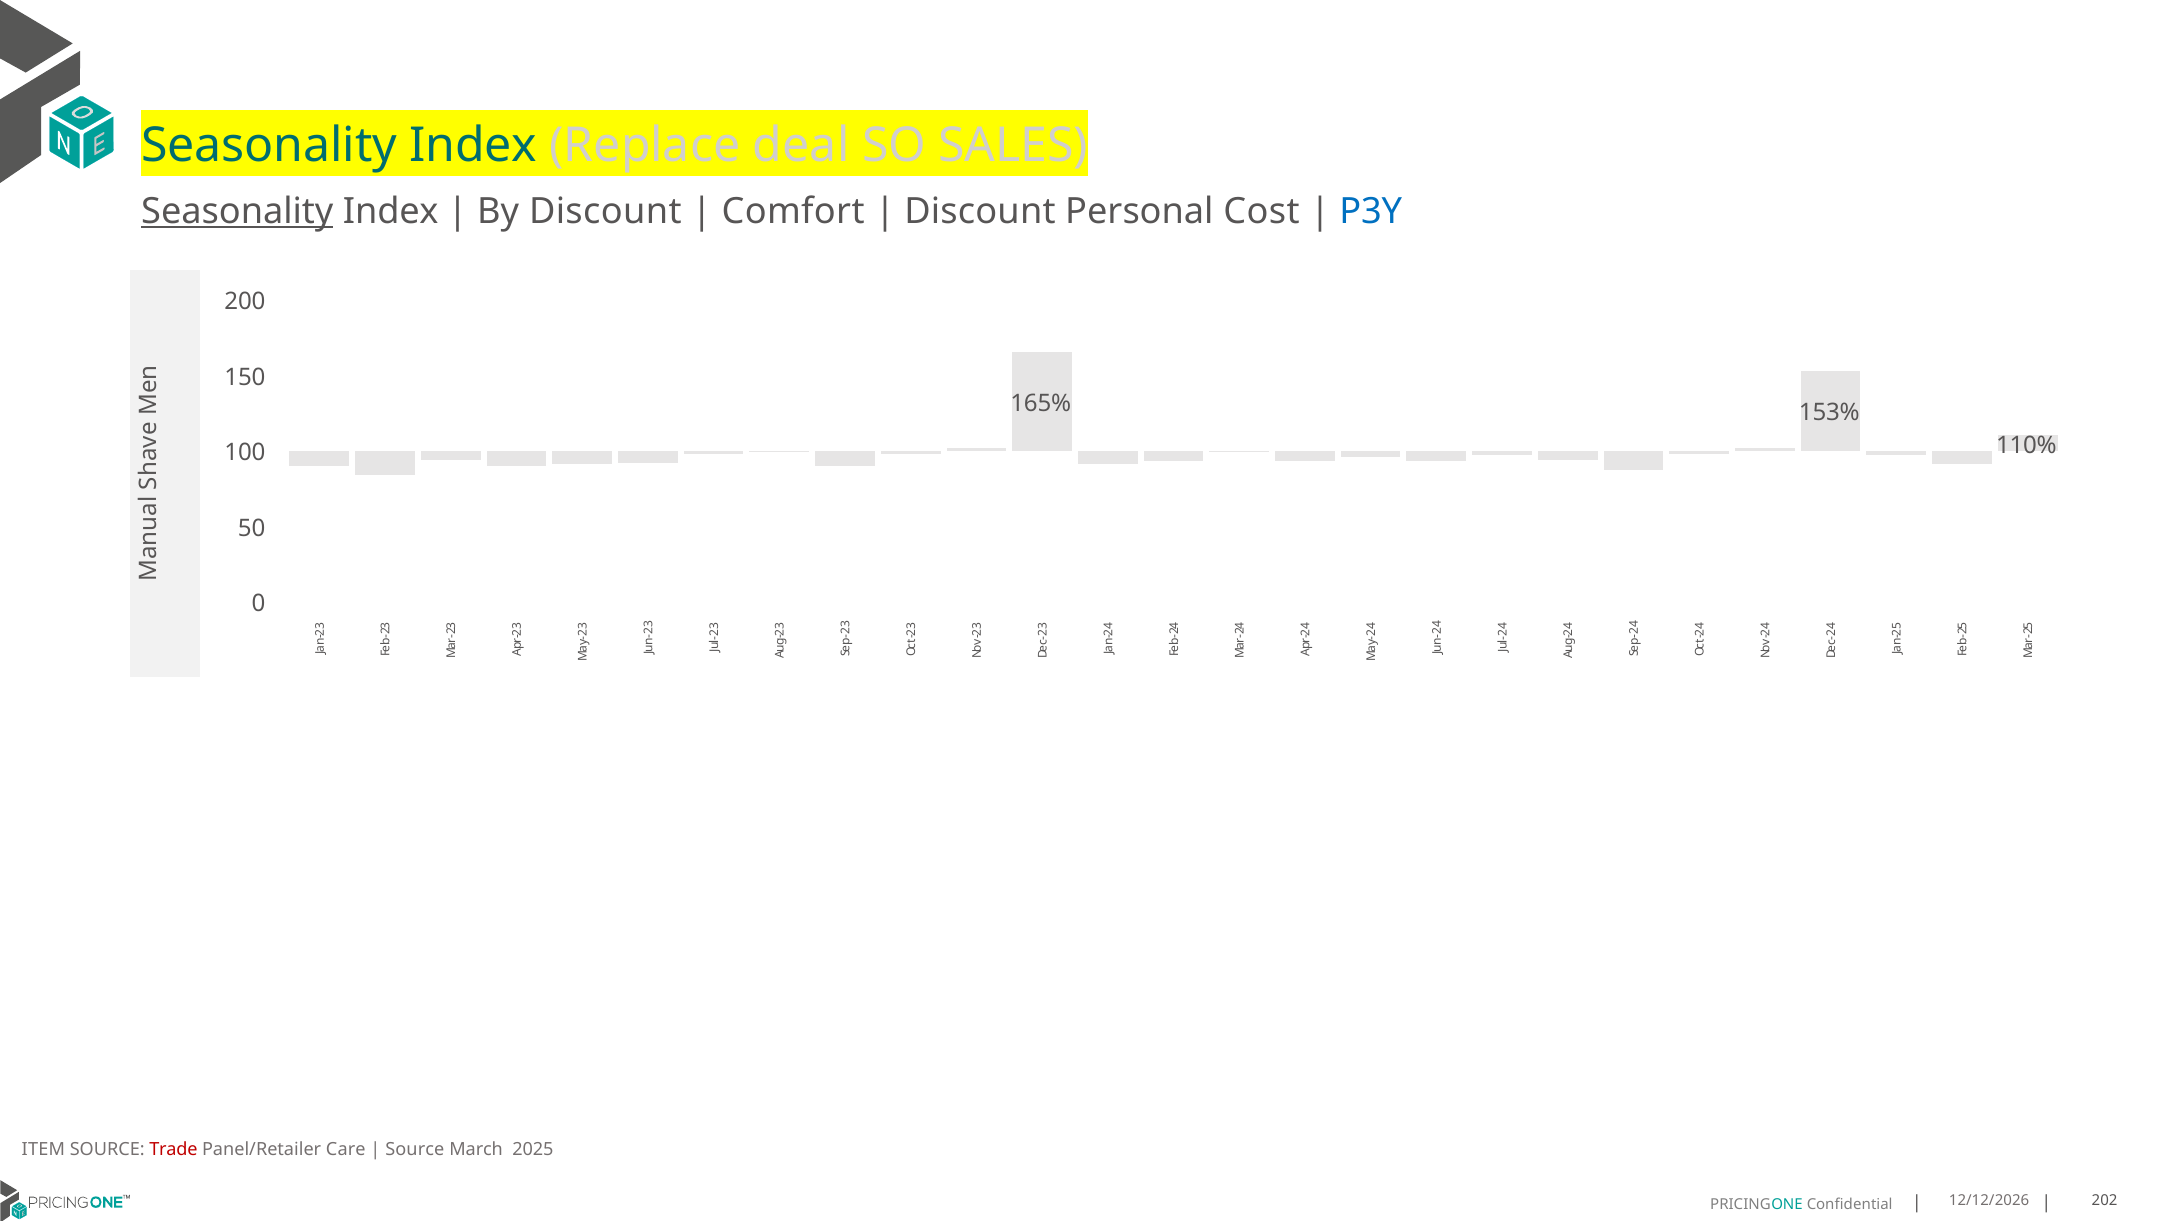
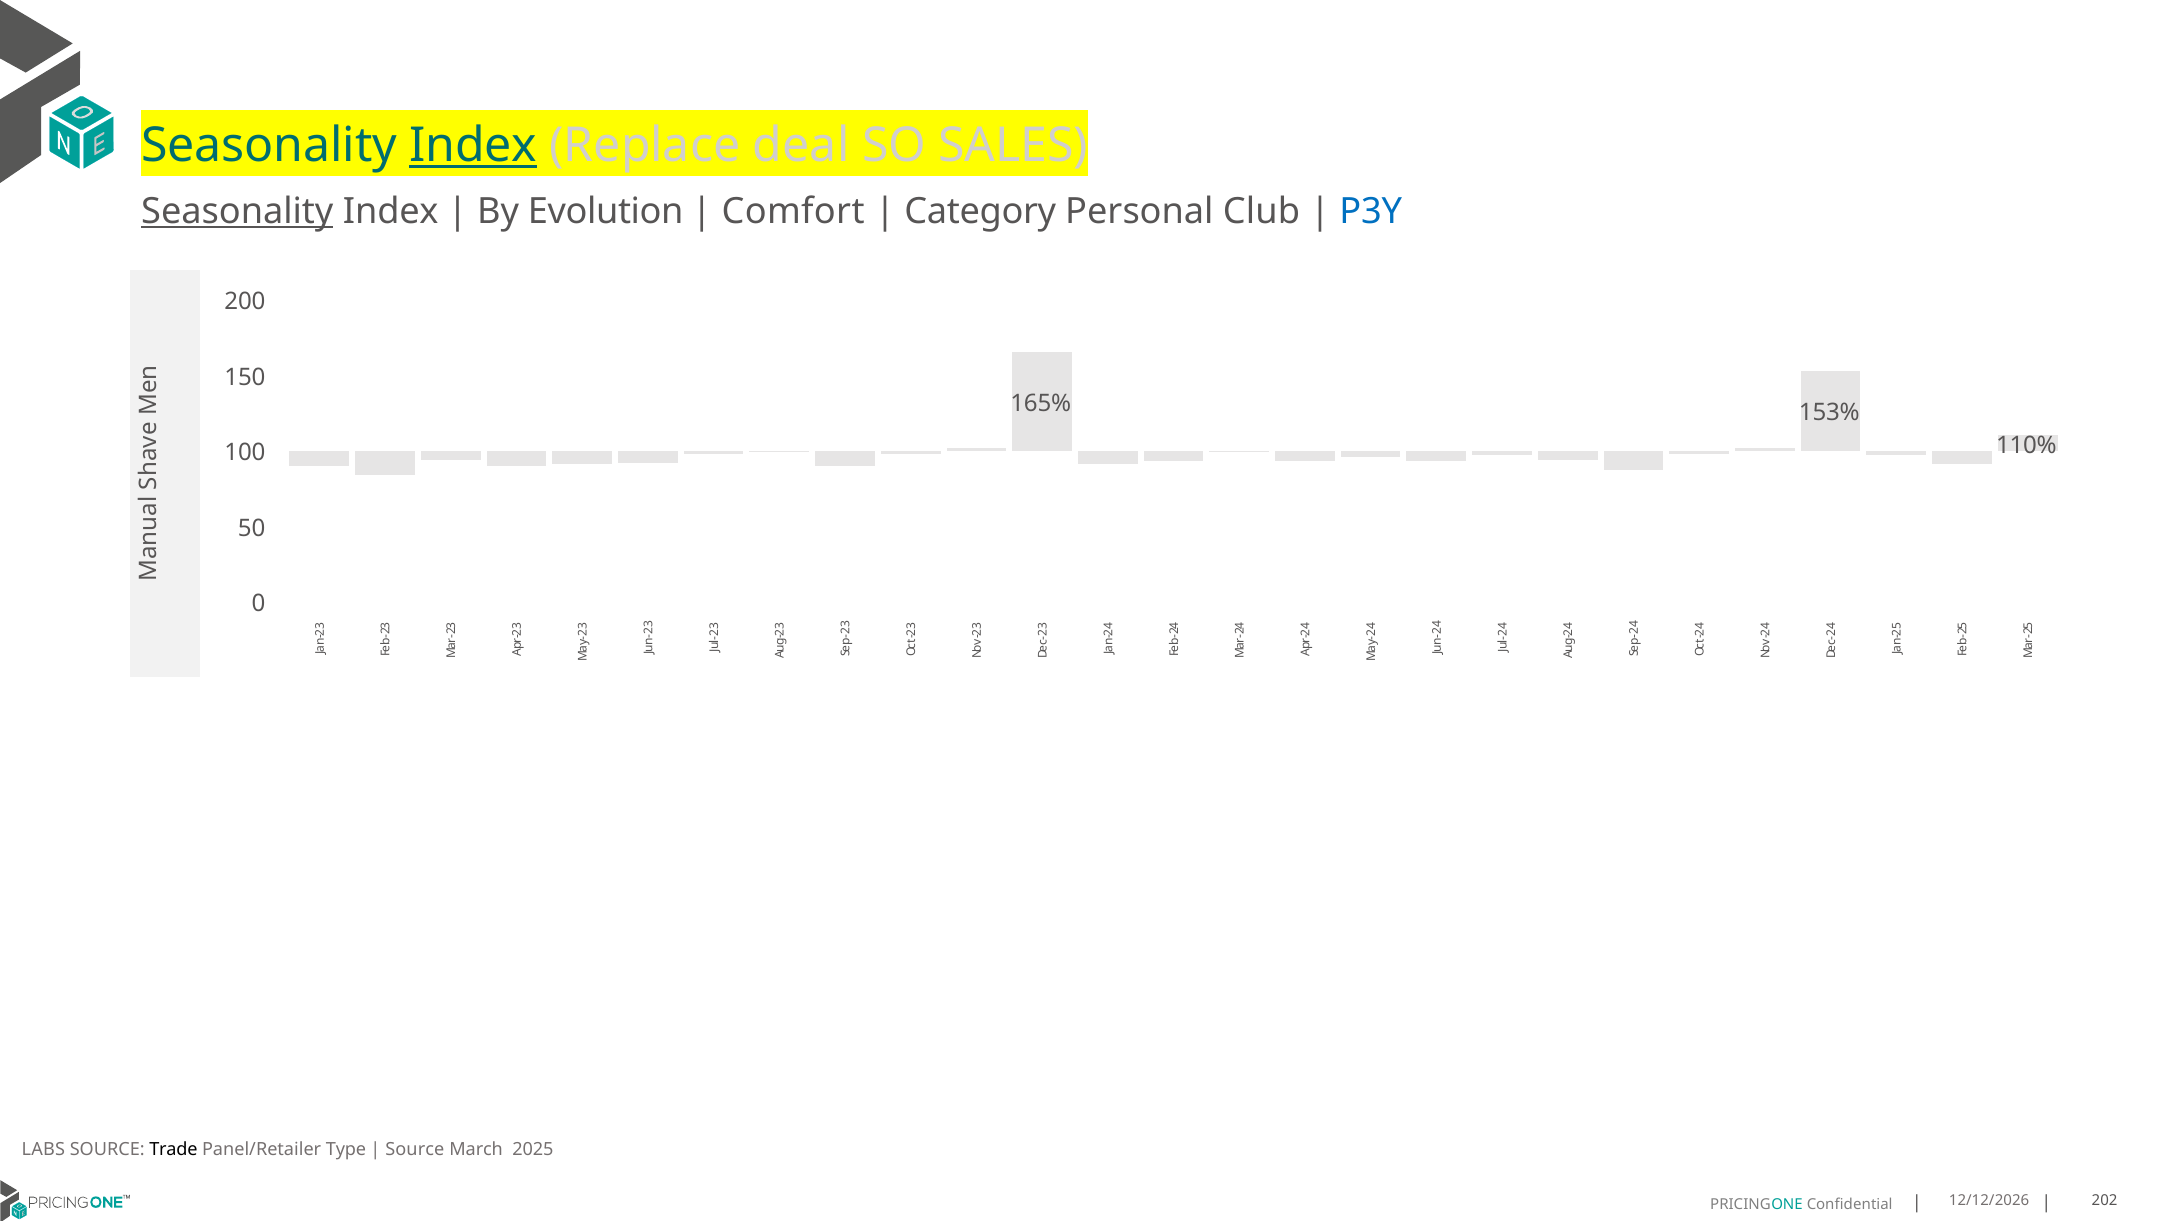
Index underline: none -> present (473, 146)
By Discount: Discount -> Evolution (606, 212)
Discount: Discount -> Category (980, 212)
Cost: Cost -> Club (1262, 212)
ITEM: ITEM -> LABS (43, 1150)
Trade colour: red -> black (173, 1150)
Care: Care -> Type (346, 1150)
